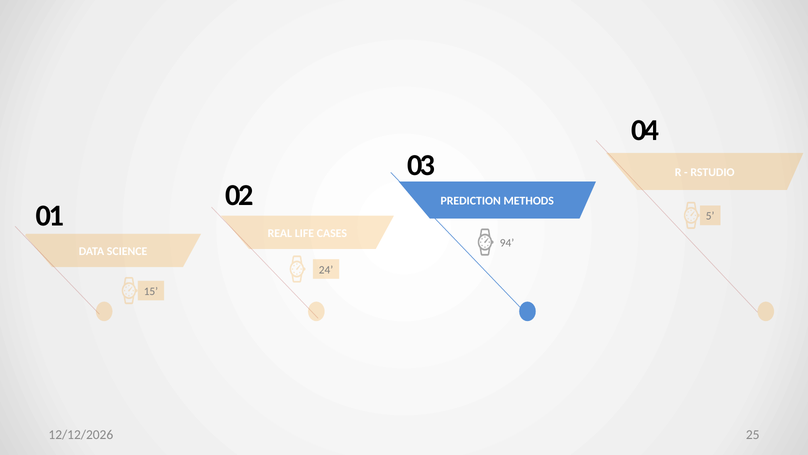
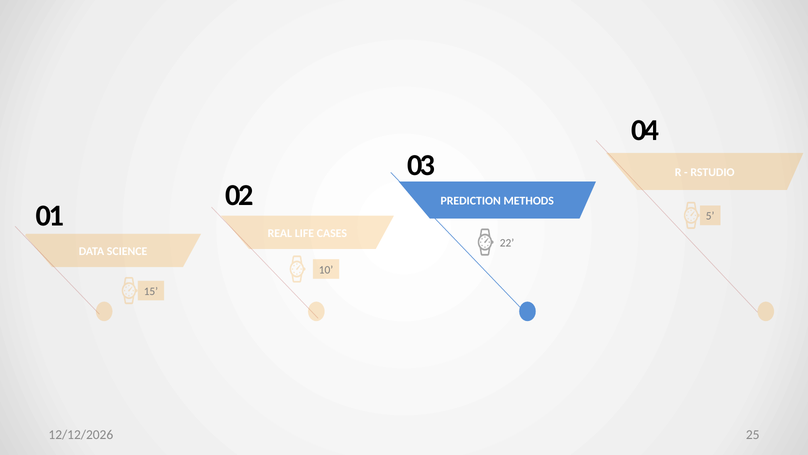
94: 94 -> 22 (507, 243)
24: 24 -> 10 (326, 270)
